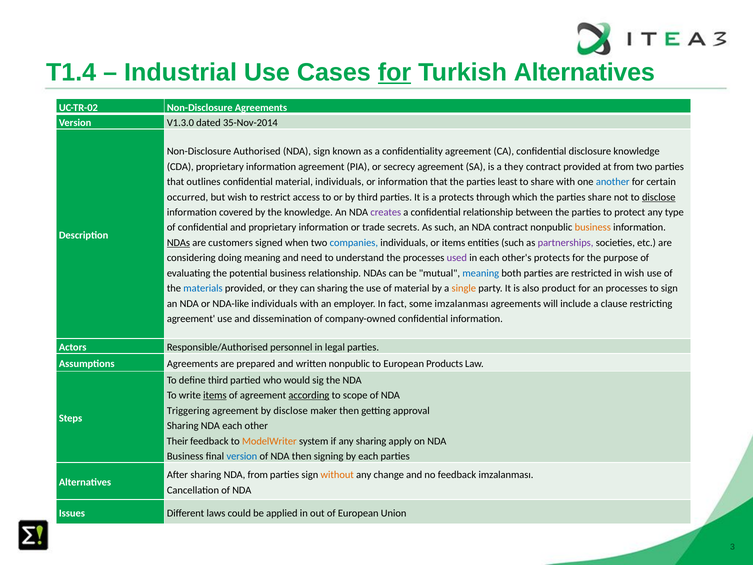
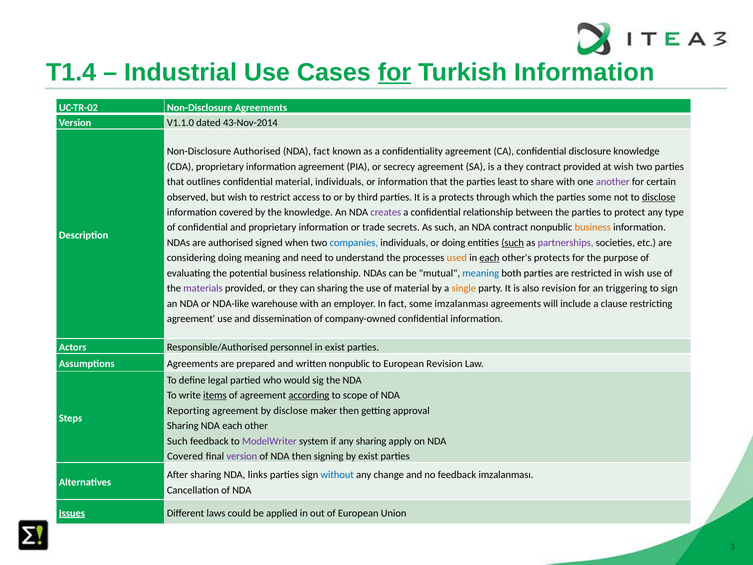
Turkish Alternatives: Alternatives -> Information (584, 73)
V1.3.0: V1.3.0 -> V1.1.0 (180, 123)
35-Nov-2014: 35-Nov-2014 -> 43-Nov-2014 (250, 123)
NDA sign: sign -> fact (322, 151)
at from: from -> wish (624, 167)
another colour: blue -> purple (613, 182)
occurred: occurred -> observed (188, 197)
parties share: share -> some (600, 197)
NDAs underline: present -> none (178, 243)
are customers: customers -> authorised (231, 243)
or items: items -> doing (454, 243)
such underline: none -> present (513, 243)
used colour: purple -> orange (457, 258)
each underline: none -> present (489, 258)
materials colour: blue -> purple (203, 288)
also product: product -> revision (559, 288)
an processes: processes -> triggering (626, 288)
NDA-like individuals: individuals -> warehouse (274, 303)
in legal: legal -> exist (335, 347)
European Products: Products -> Revision (444, 364)
define third: third -> legal (218, 380)
Triggering: Triggering -> Reporting (188, 410)
Their: Their -> Such (177, 441)
ModelWriter colour: orange -> purple (269, 441)
Business: Business -> Covered (185, 456)
version colour: blue -> purple (242, 456)
by each: each -> exist (368, 456)
NDA from: from -> links (258, 475)
without colour: orange -> blue (337, 475)
Issues underline: none -> present (72, 513)
